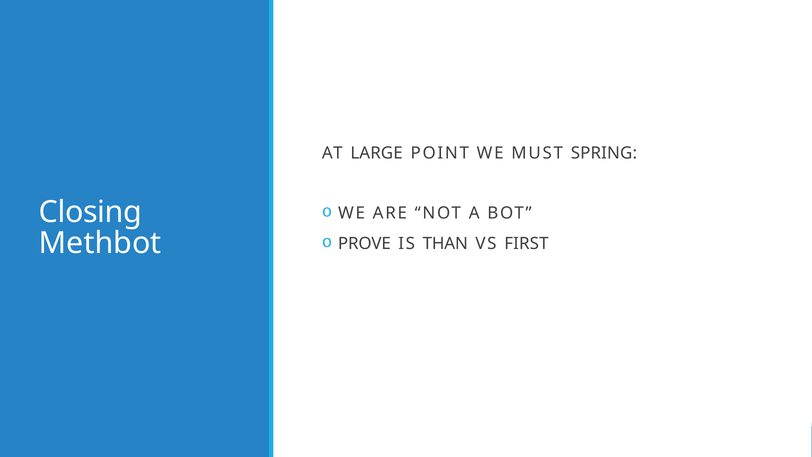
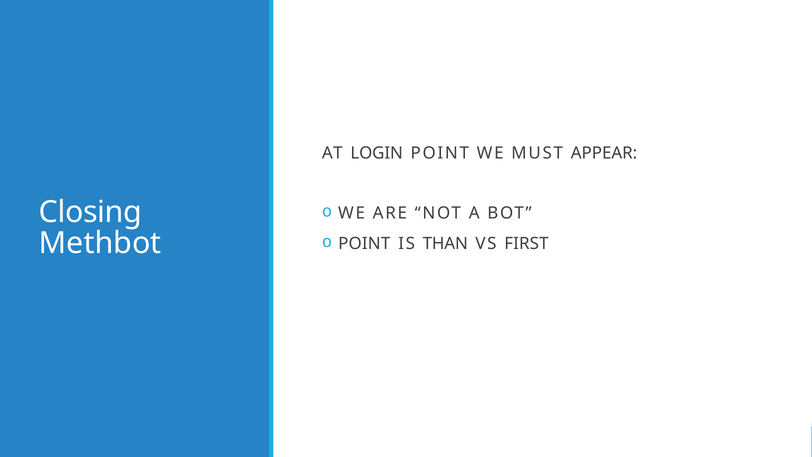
LARGE: LARGE -> LOGIN (377, 153)
SPRING: SPRING -> APPEAR (604, 153)
PROVE: PROVE -> POINT (364, 243)
